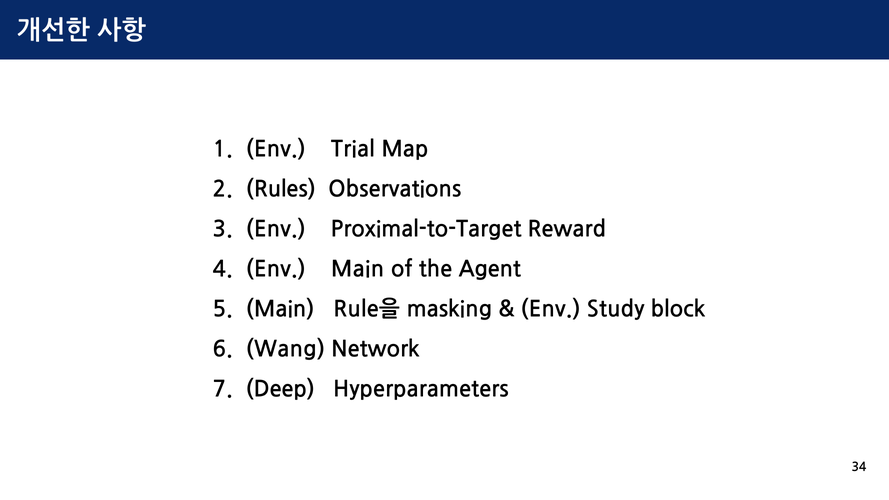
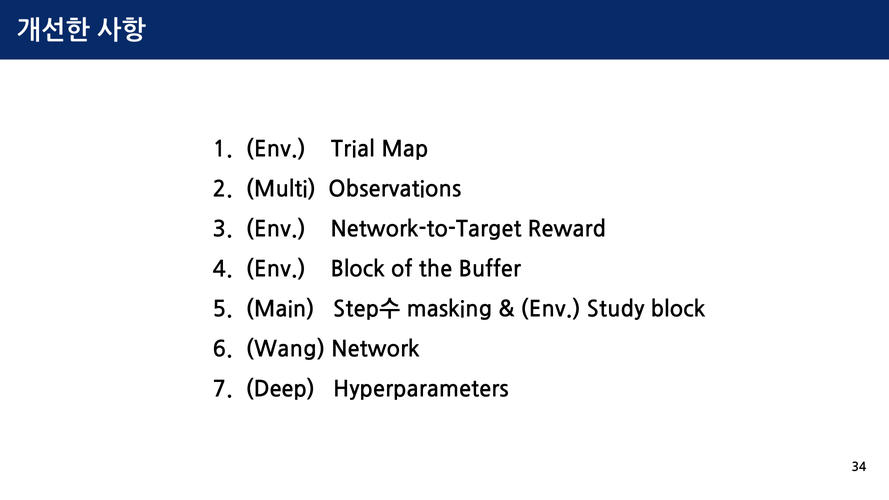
Rules: Rules -> Multi (281, 189)
Proximal-to-Target: Proximal-to-Target -> Network-to-Target (426, 229)
Env Main: Main -> Block (358, 269)
Agent: Agent -> Buffer (490, 269)
Rule을: Rule을 -> Step수 (367, 309)
